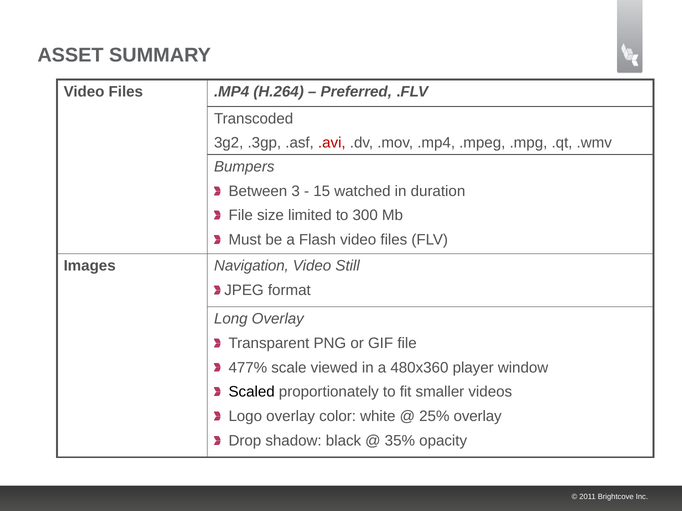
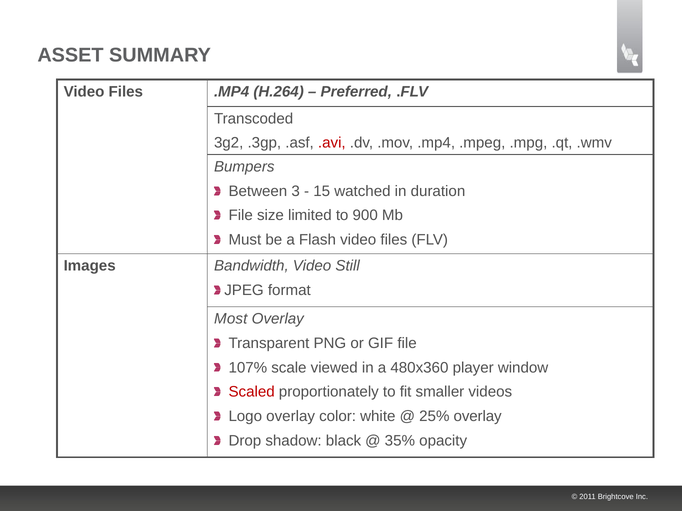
300: 300 -> 900 (365, 216)
Navigation: Navigation -> Bandwidth (251, 266)
Long: Long -> Most (231, 319)
477%: 477% -> 107% (248, 368)
Scaled colour: black -> red (252, 392)
